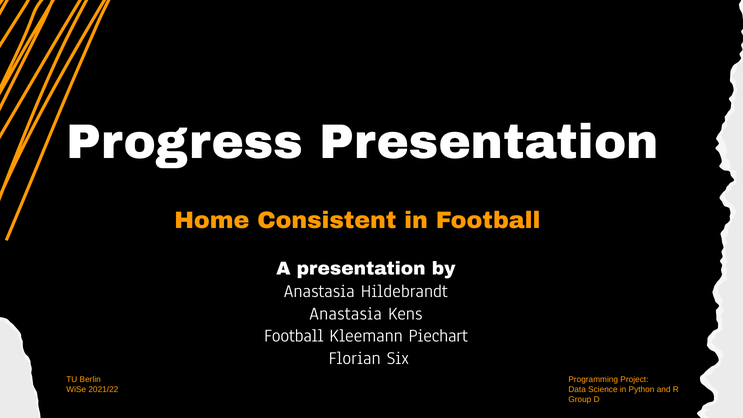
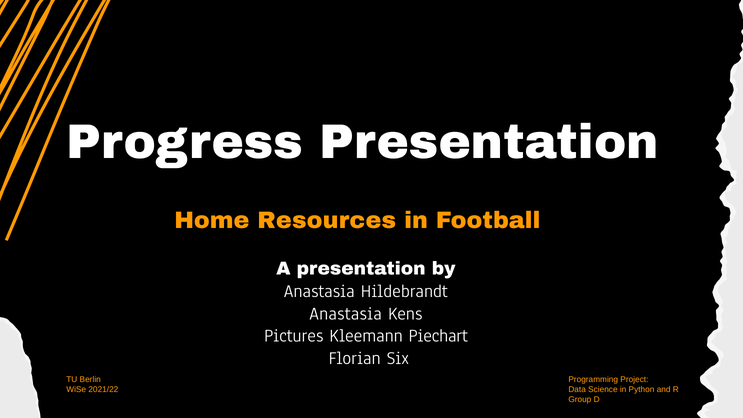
Consistent: Consistent -> Resources (327, 220)
Football: Football -> Pictures (294, 336)
